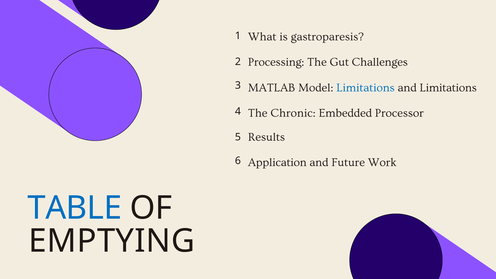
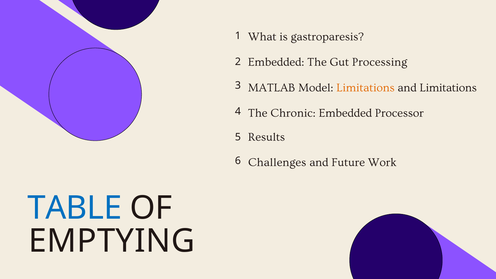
Processing: Processing -> Embedded (276, 62)
Challenges: Challenges -> Processing (380, 62)
Limitations colour: blue -> orange (365, 87)
Application: Application -> Challenges (277, 162)
